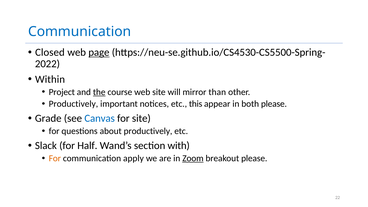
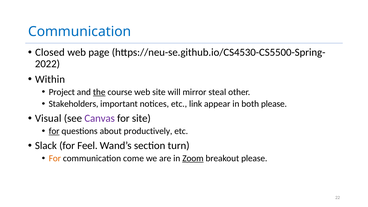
page underline: present -> none (99, 52)
than: than -> steal (217, 92)
Productively: Productively -> Stakeholders (73, 104)
this: this -> link (196, 104)
Grade: Grade -> Visual (48, 118)
Canvas colour: blue -> purple (100, 118)
for underline: none -> present (54, 131)
Half: Half -> Feel (87, 146)
with: with -> turn (179, 146)
apply: apply -> come (134, 158)
